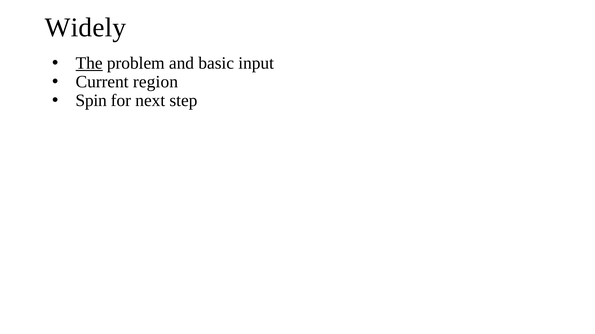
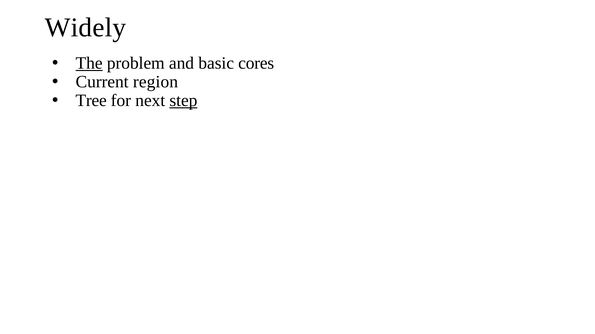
input: input -> cores (256, 63)
Spin: Spin -> Tree (91, 101)
step underline: none -> present (183, 101)
